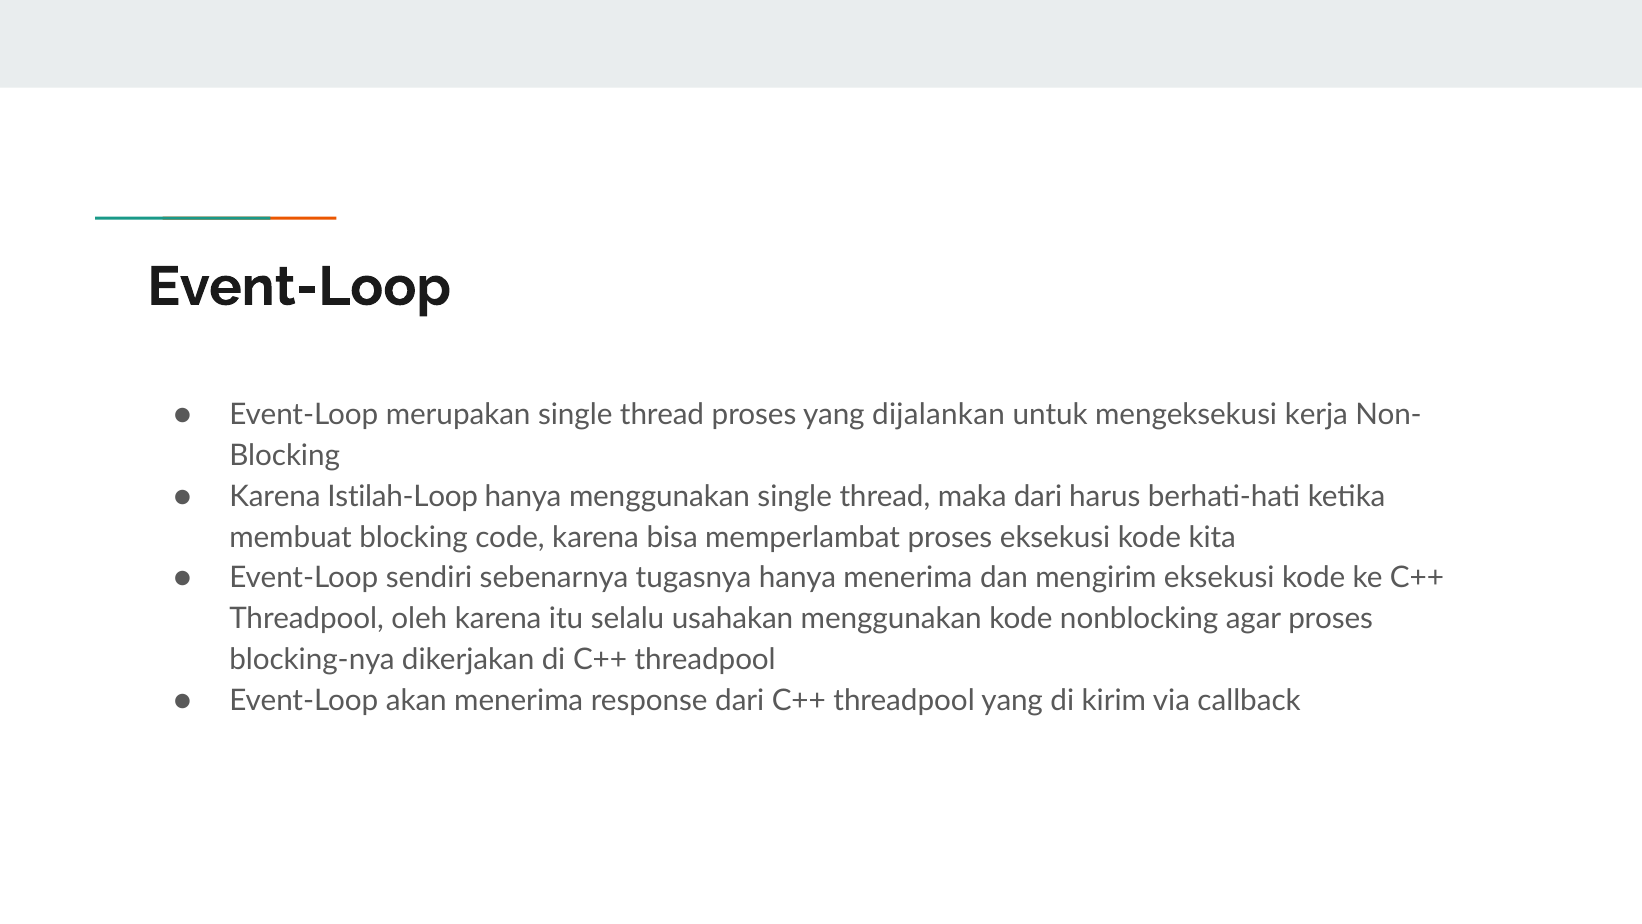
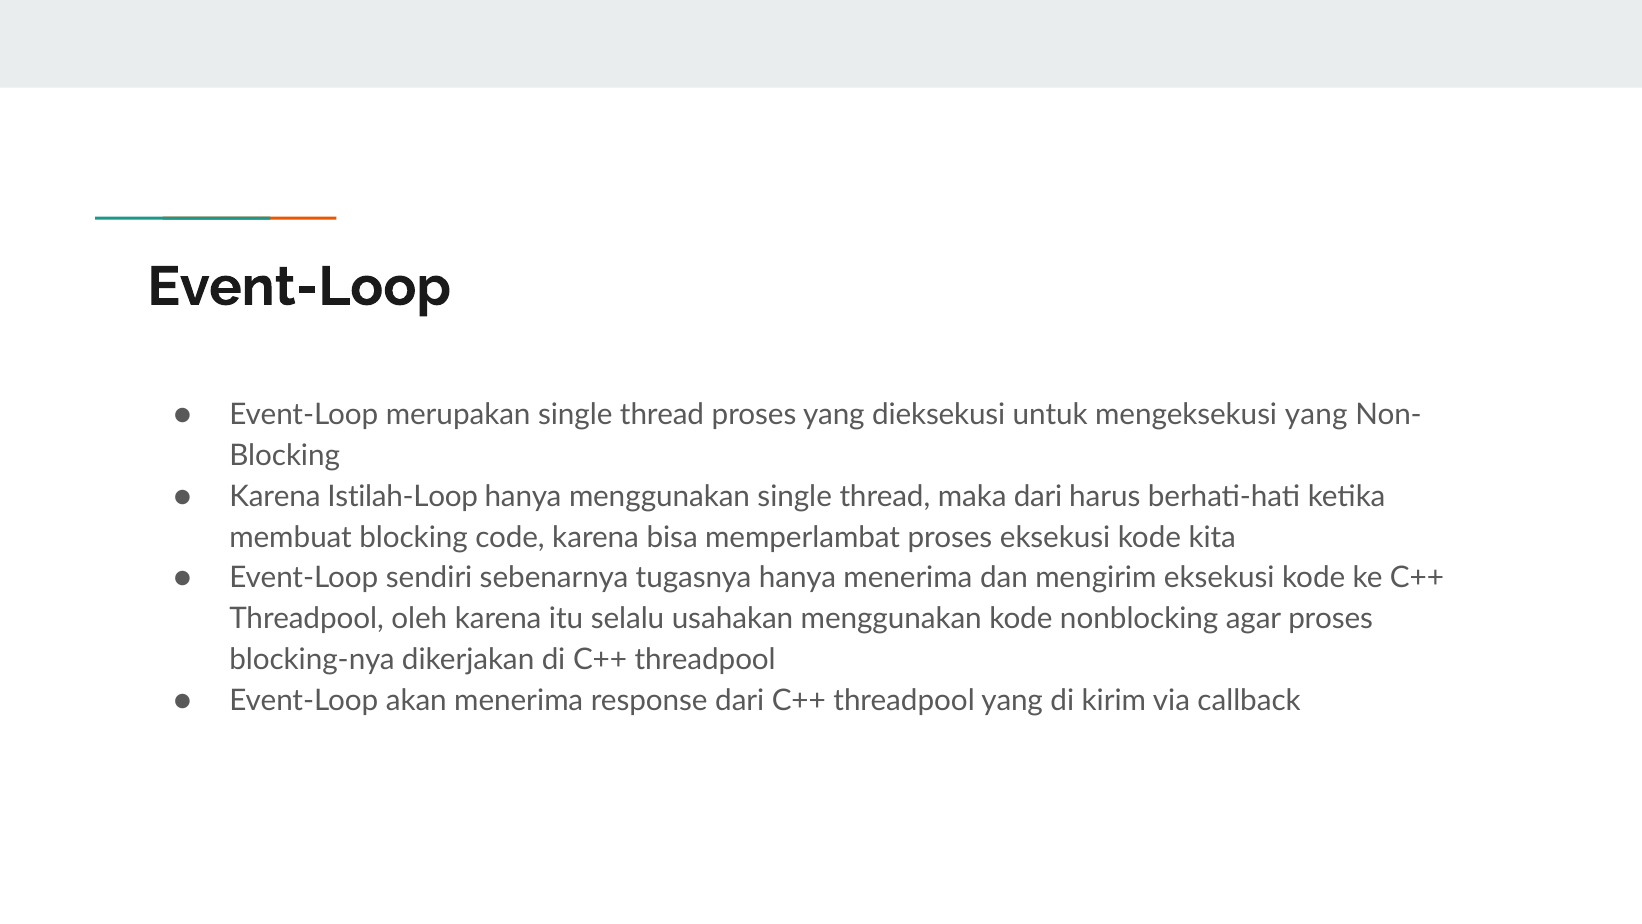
dijalankan: dijalankan -> dieksekusi (939, 415)
mengeksekusi kerja: kerja -> yang (1316, 415)
